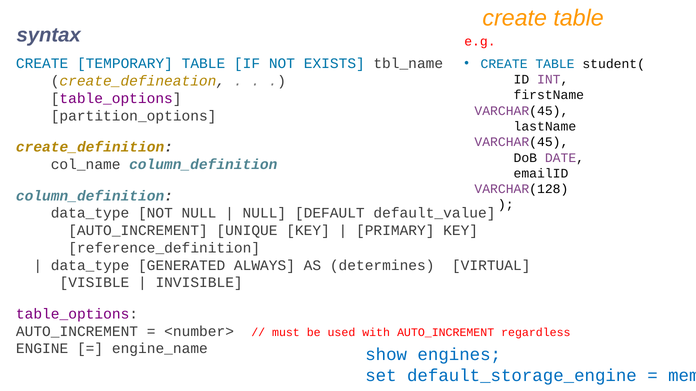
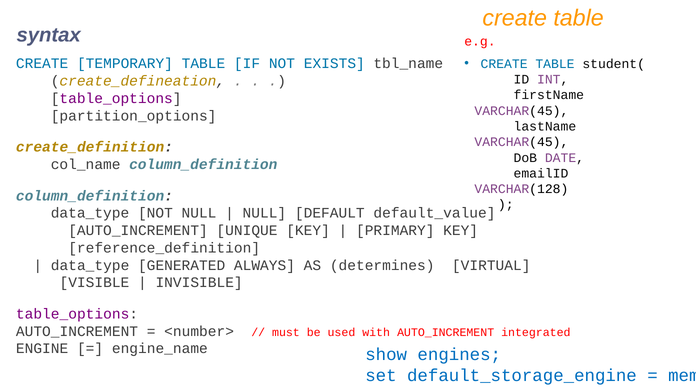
regardless: regardless -> integrated (536, 333)
